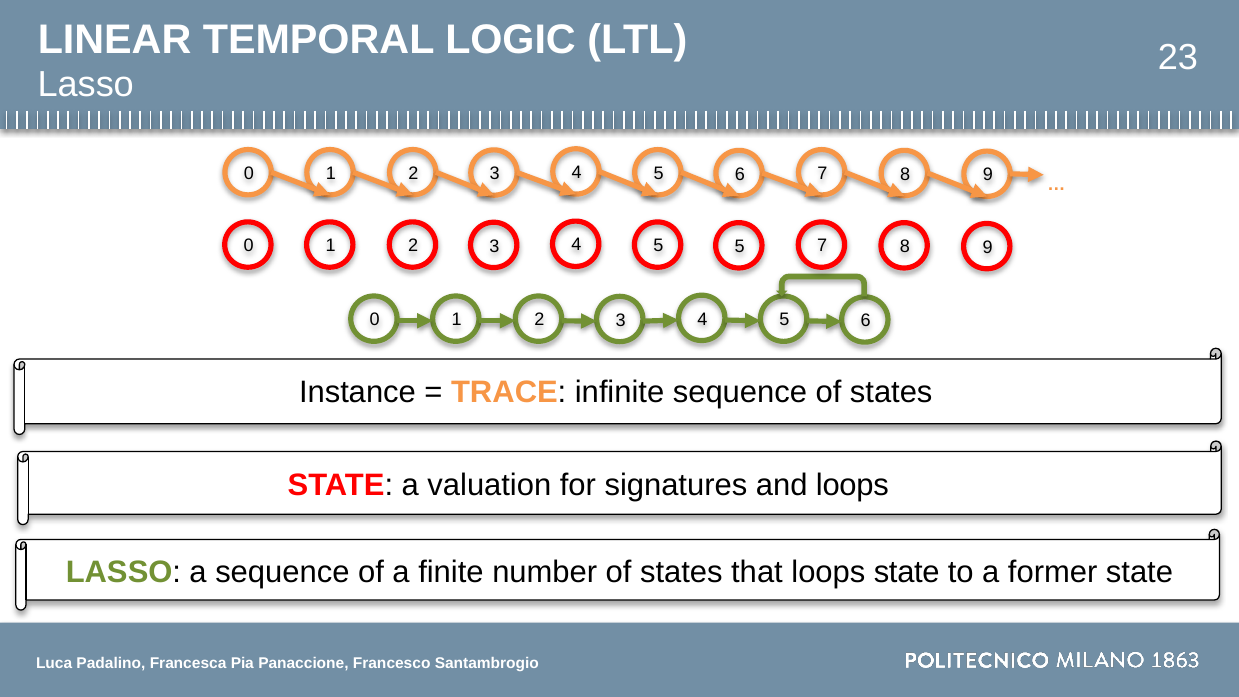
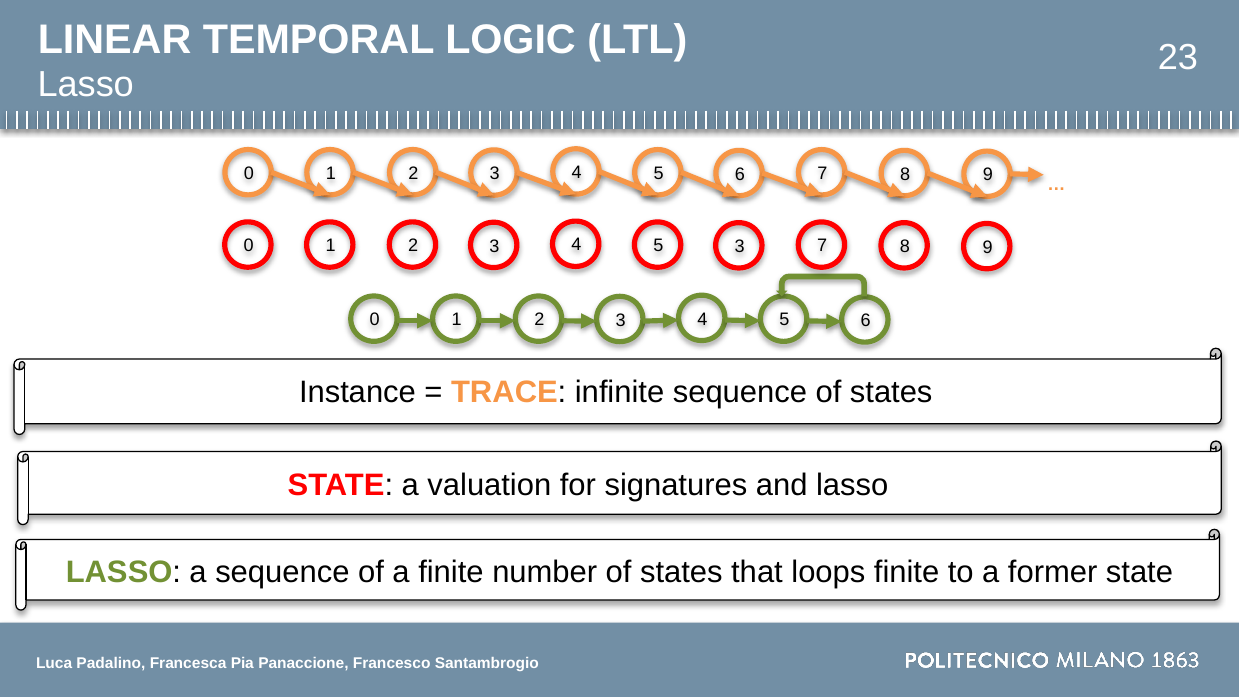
5 5: 5 -> 3 (740, 247)
and loops: loops -> lasso (852, 485)
loops state: state -> finite (907, 572)
